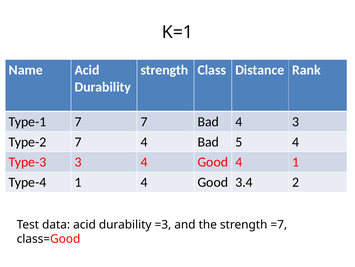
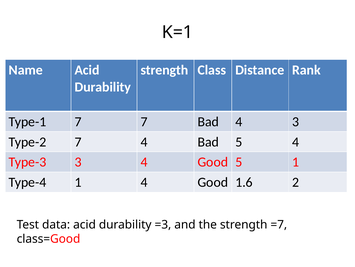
Good 4: 4 -> 5 (239, 162)
3.4: 3.4 -> 1.6 (244, 182)
